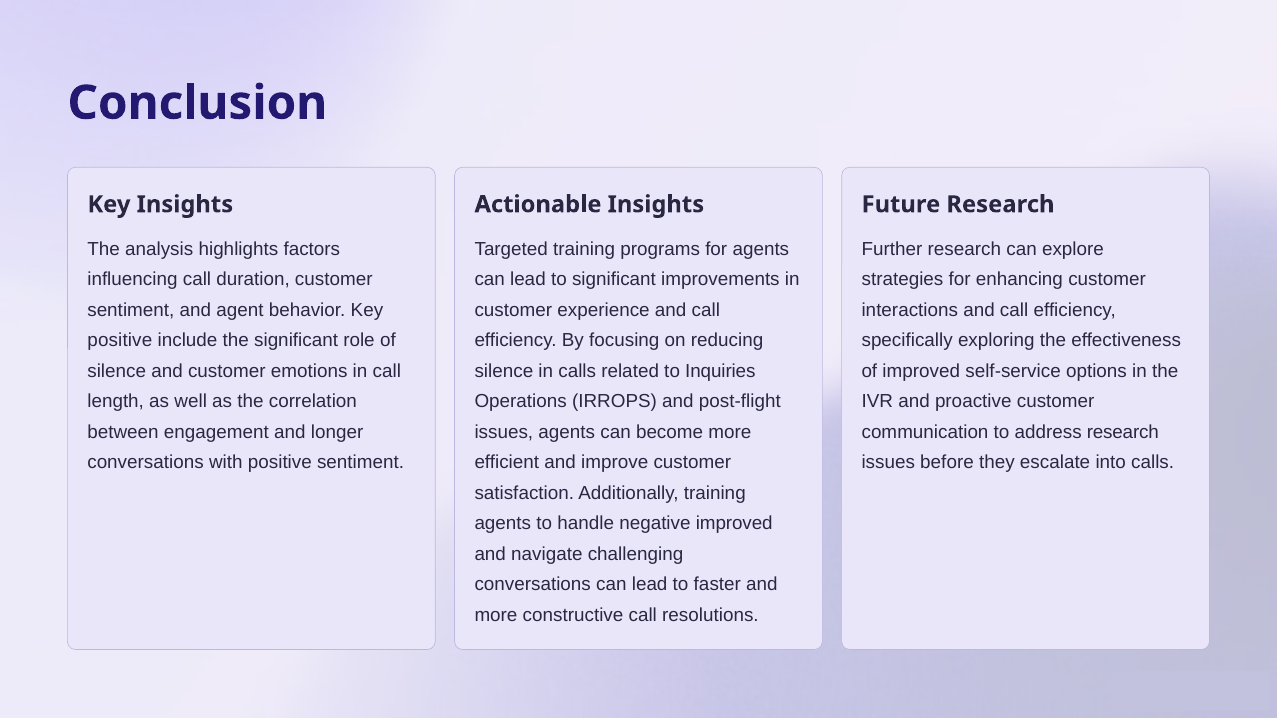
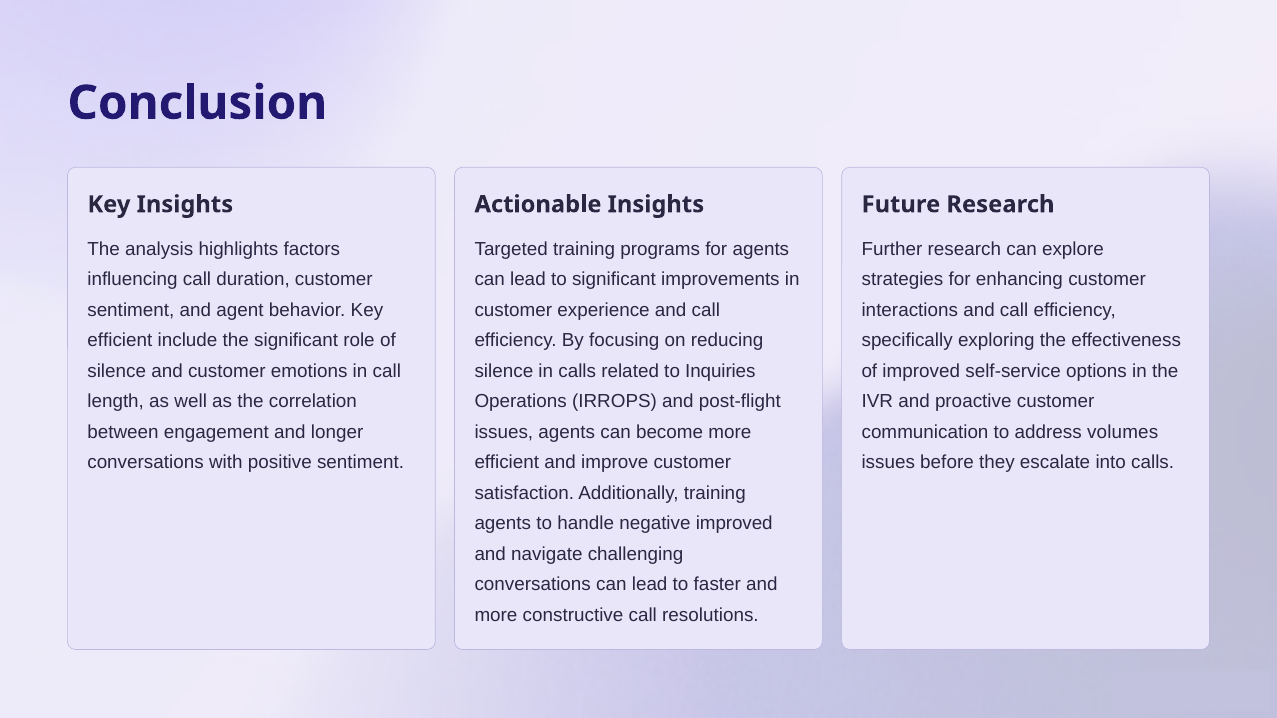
positive: positive -> efficient (120, 341)
address research: research -> volumes (1123, 432)
